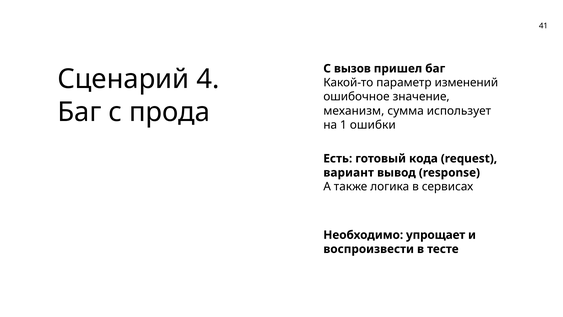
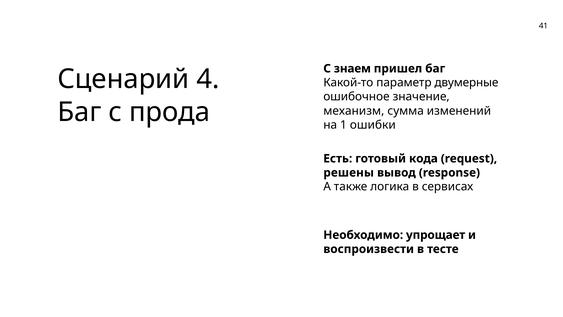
вызов: вызов -> знаем (352, 69)
изменений: изменений -> двумерные (466, 83)
использует: использует -> изменений (459, 111)
вариант: вариант -> решены (349, 173)
